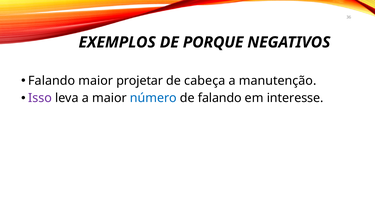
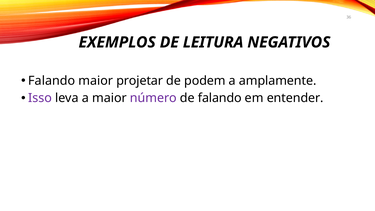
PORQUE: PORQUE -> LEITURA (213, 42)
cabeça: cabeça -> podem (205, 81)
manutenção: manutenção -> amplamente (278, 81)
número colour: blue -> purple (153, 98)
interesse: interesse -> entender (295, 98)
